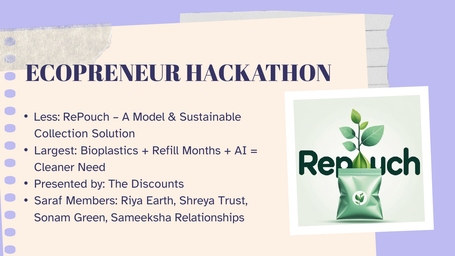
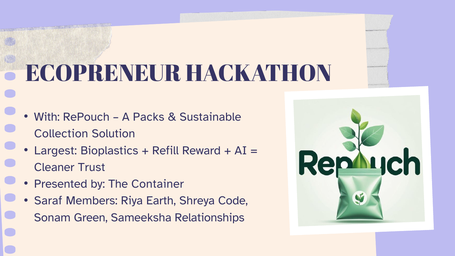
Less: Less -> With (47, 117)
Model: Model -> Packs (149, 117)
Months: Months -> Reward (201, 150)
Need: Need -> Trust (92, 167)
Discounts: Discounts -> Container (158, 184)
Trust: Trust -> Code (233, 201)
